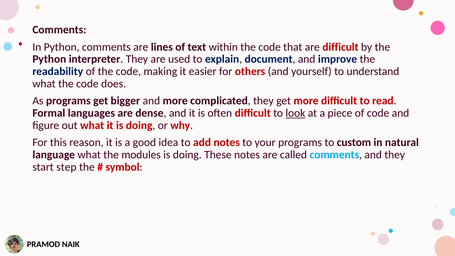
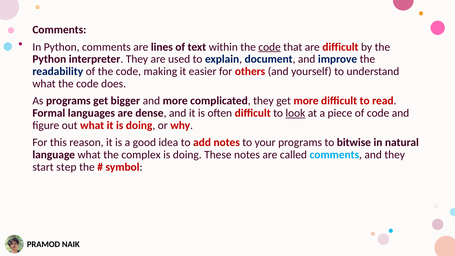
code underline: none -> present (270, 47)
custom: custom -> bitwise (354, 142)
modules: modules -> complex (141, 155)
